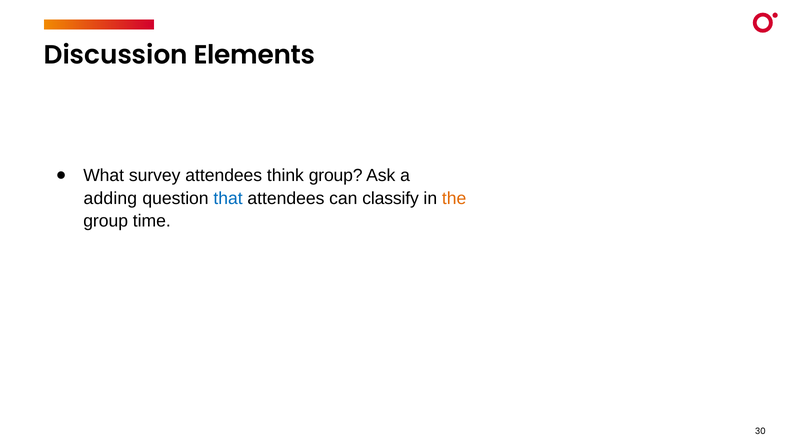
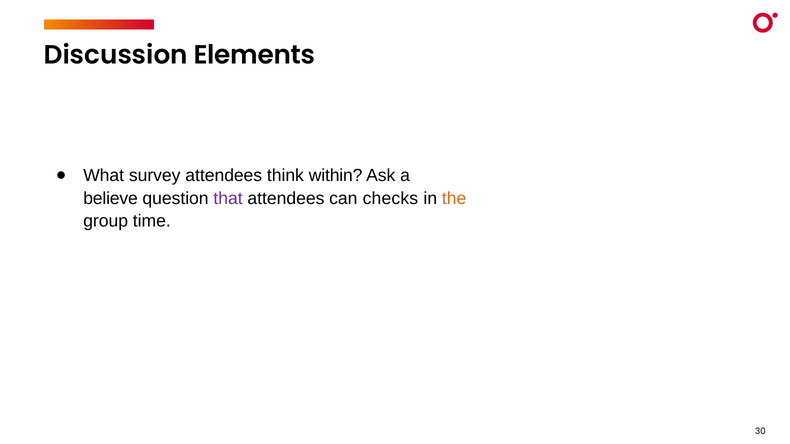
think group: group -> within (336, 176)
adding: adding -> believe (111, 198)
that colour: blue -> purple (228, 198)
classify: classify -> checks (390, 198)
